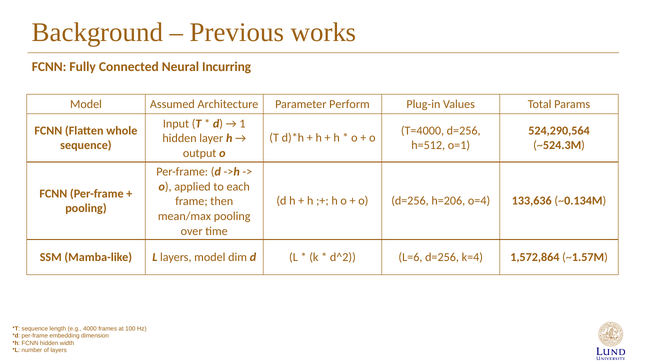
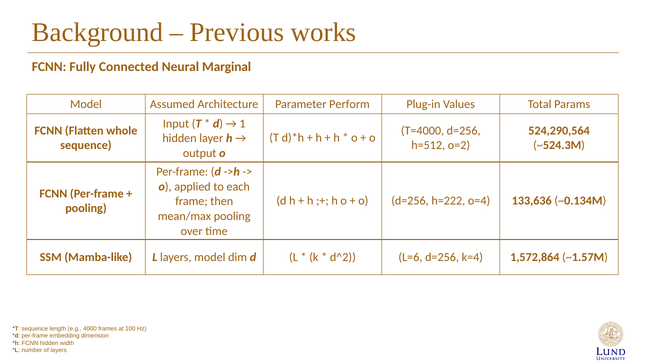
Incurring: Incurring -> Marginal (227, 67)
o=1: o=1 -> o=2 (459, 146)
h=206: h=206 -> h=222 (448, 201)
